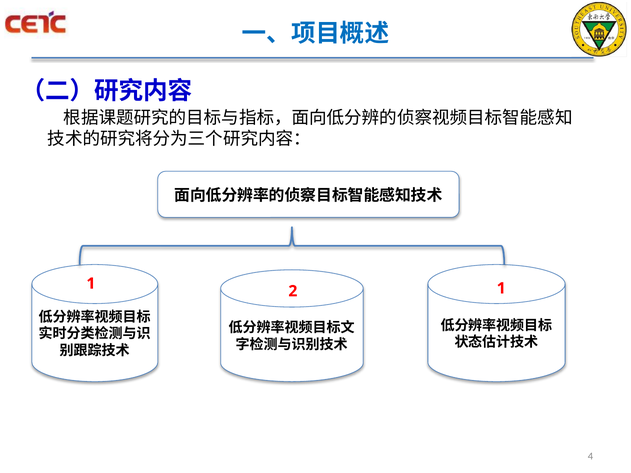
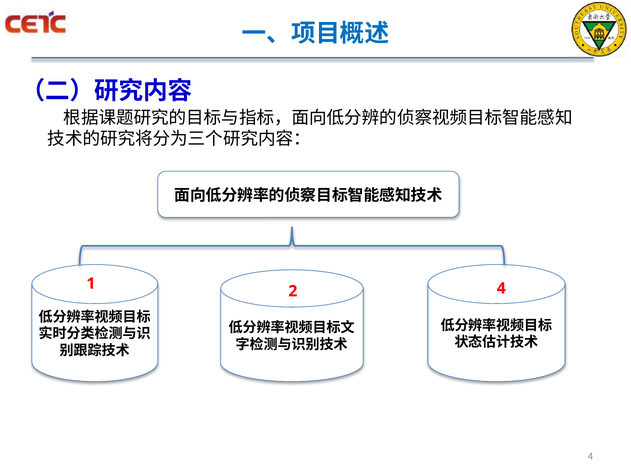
2 1: 1 -> 4 (501, 288)
